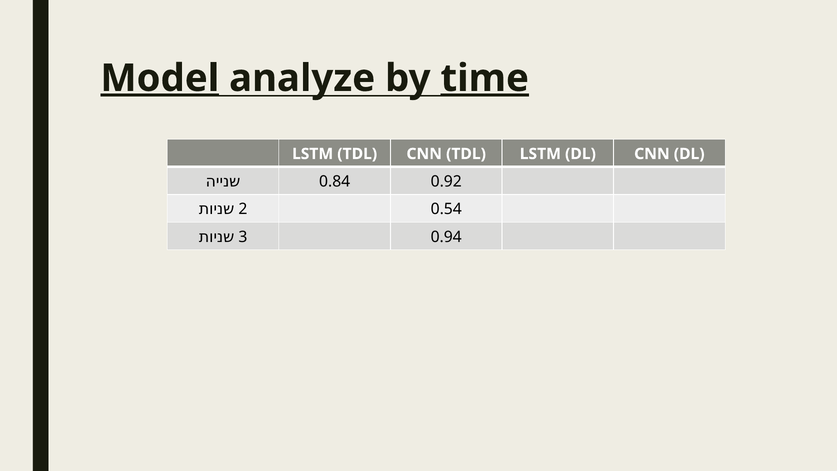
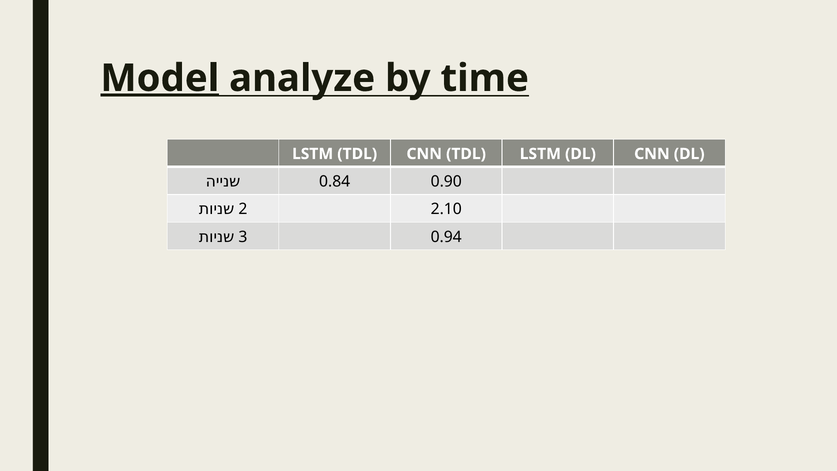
time underline: present -> none (485, 78)
0.92: 0.92 -> 0.90 (446, 181)
0.54: 0.54 -> 2.10 (446, 209)
